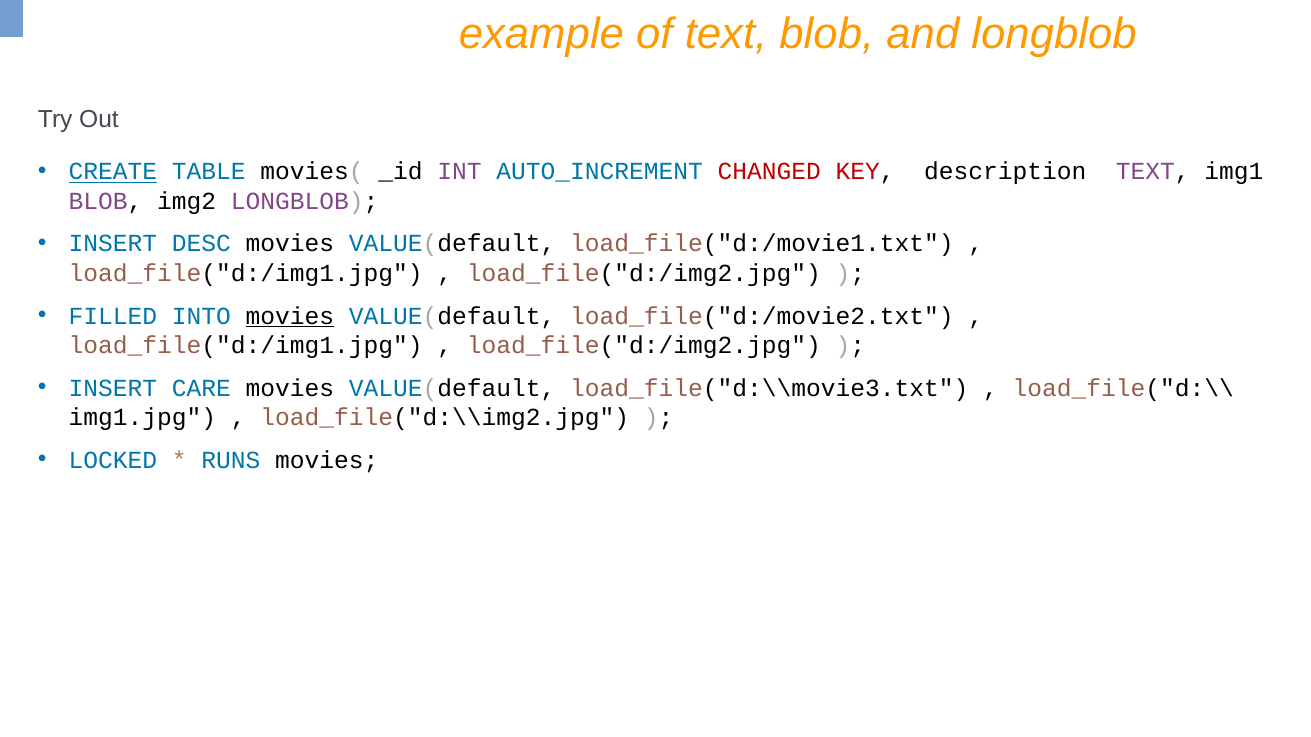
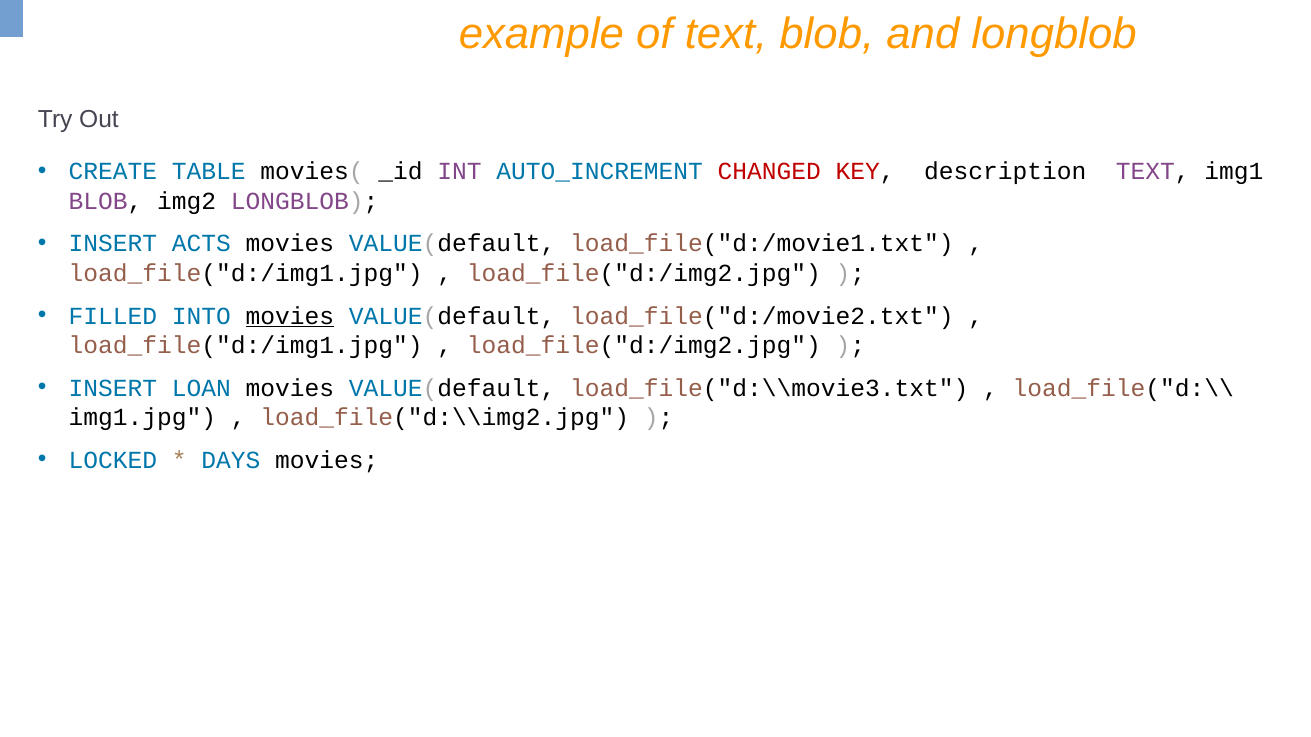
CREATE underline: present -> none (113, 172)
DESC: DESC -> ACTS (201, 244)
CARE: CARE -> LOAN (201, 388)
RUNS: RUNS -> DAYS (231, 460)
